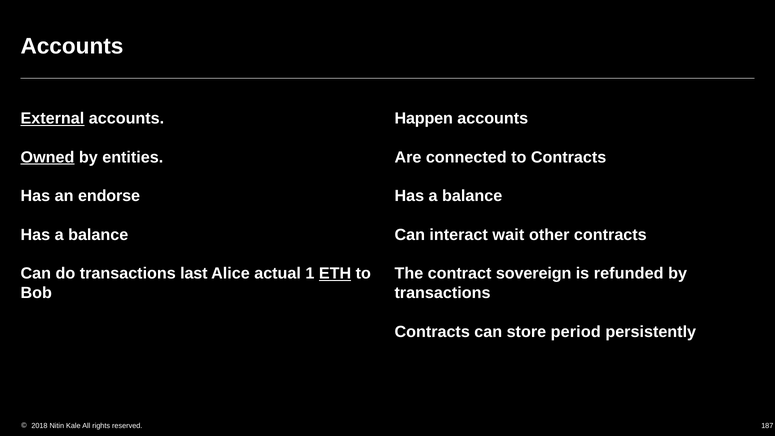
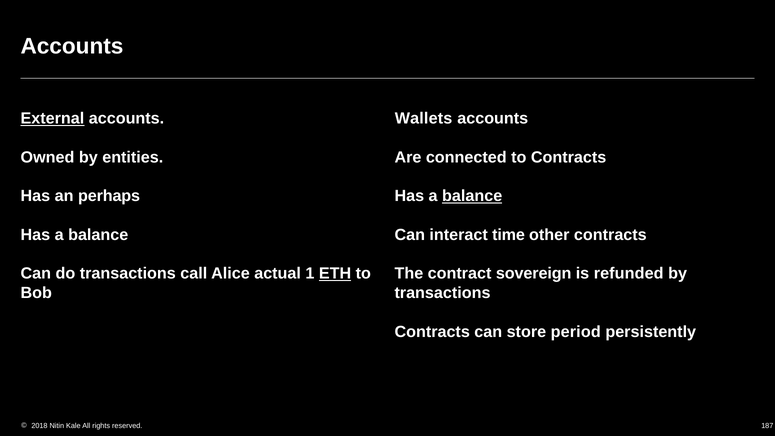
Happen: Happen -> Wallets (424, 118)
Owned underline: present -> none (47, 157)
endorse: endorse -> perhaps (109, 196)
balance underline: none -> present (472, 196)
wait: wait -> time (509, 235)
last: last -> call (194, 274)
